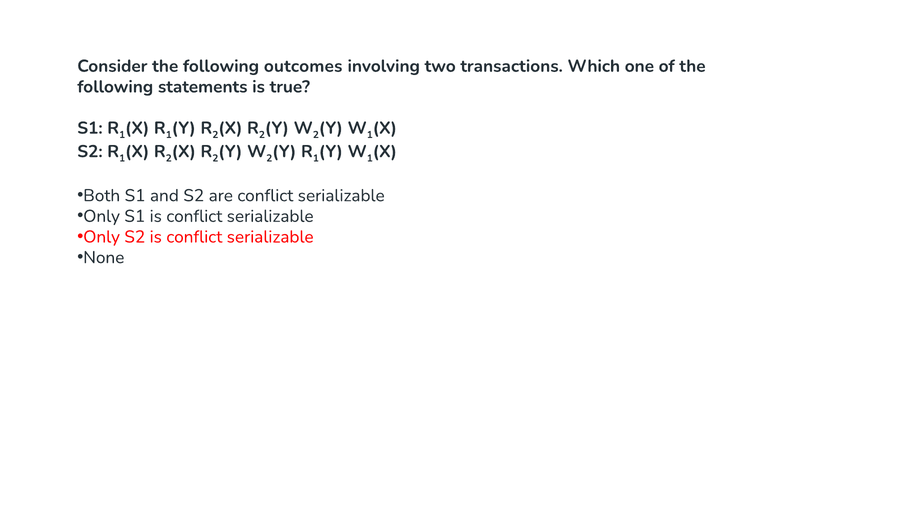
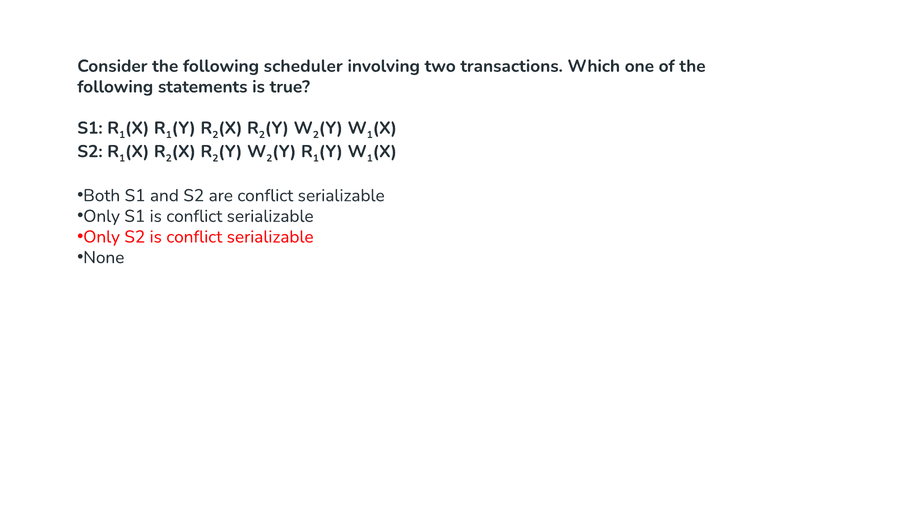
outcomes: outcomes -> scheduler (303, 66)
